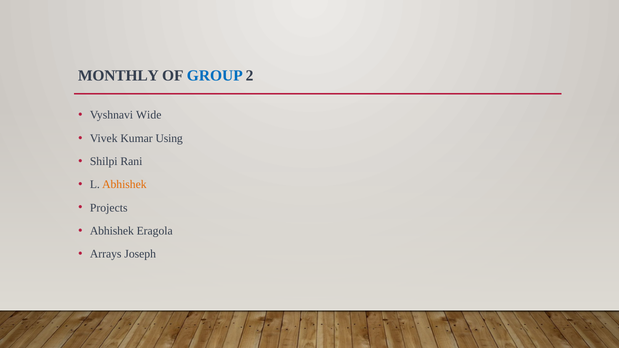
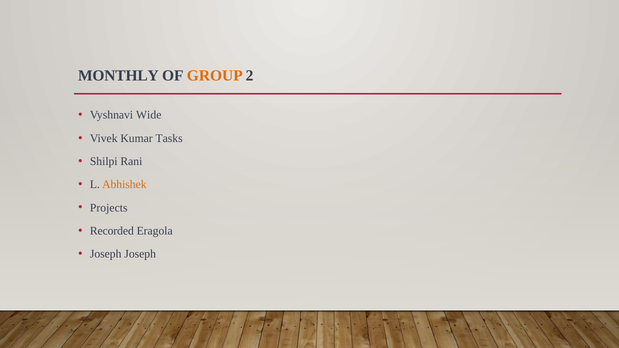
GROUP colour: blue -> orange (215, 75)
Using: Using -> Tasks (169, 138)
Abhishek: Abhishek -> Recorded (112, 231)
Arrays: Arrays -> Joseph (106, 254)
